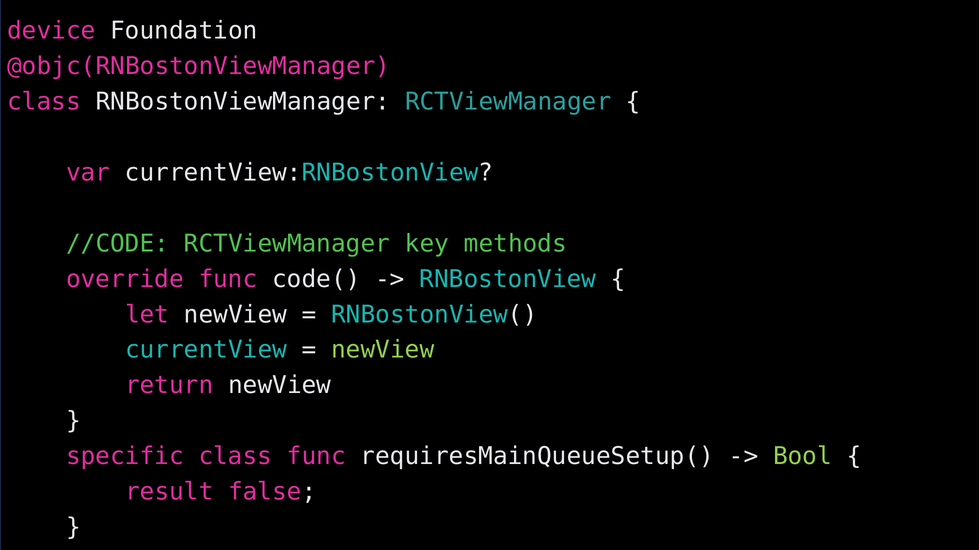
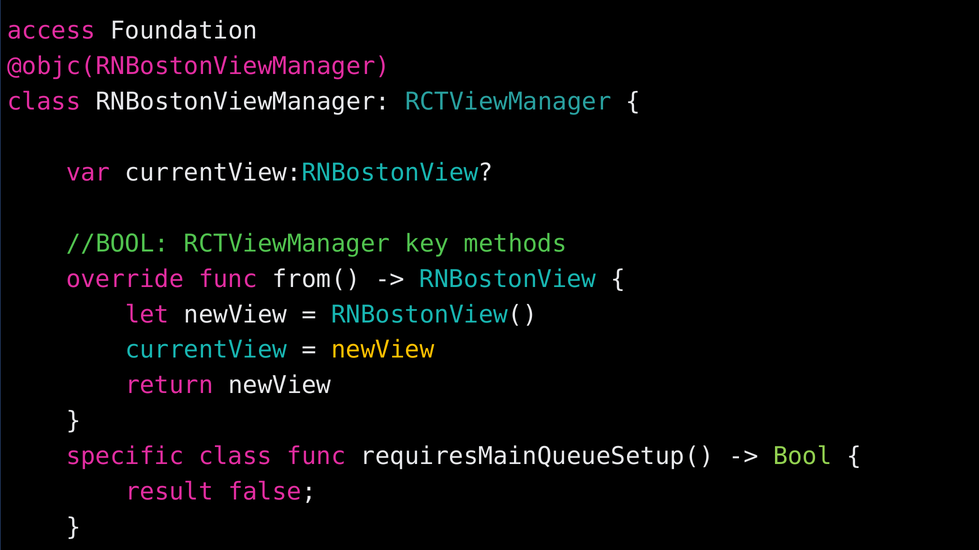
device: device -> access (51, 31)
//CODE: //CODE -> //BOOL (118, 244)
code(: code( -> from( (316, 279)
newView colour: light green -> yellow (383, 350)
